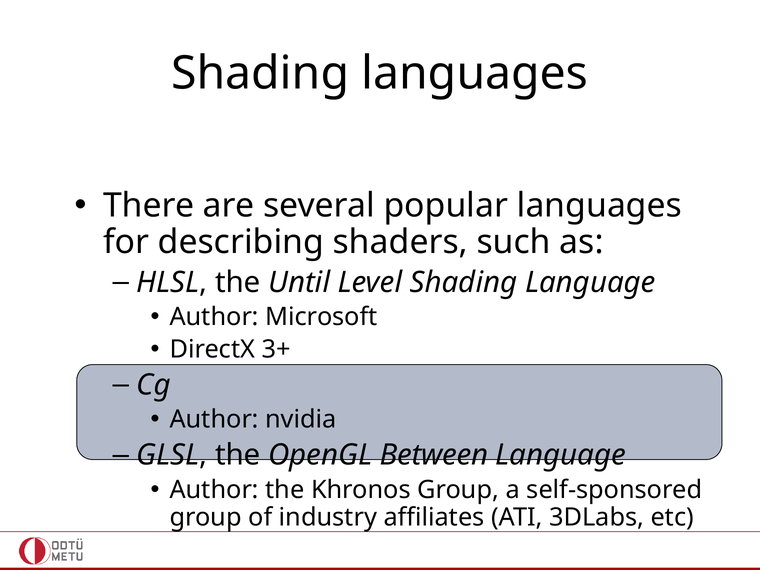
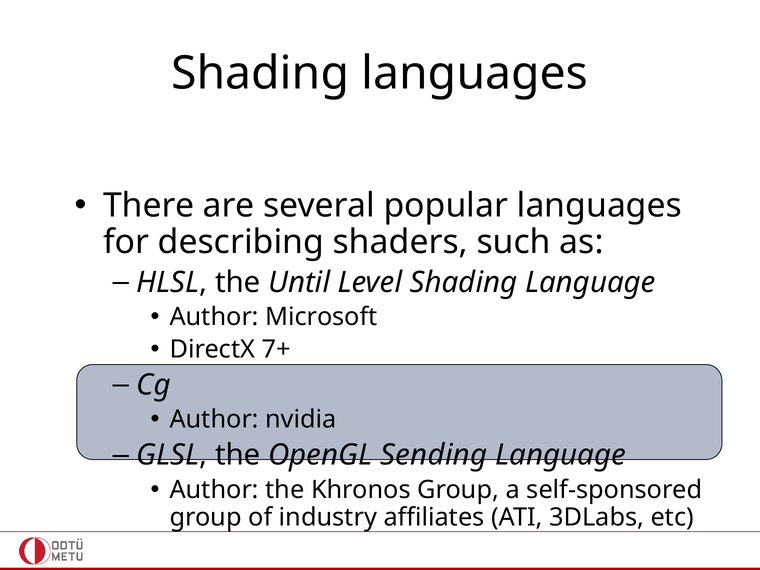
3+: 3+ -> 7+ (276, 349)
Between: Between -> Sending (434, 455)
